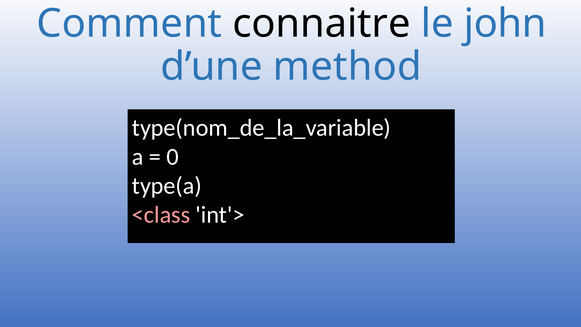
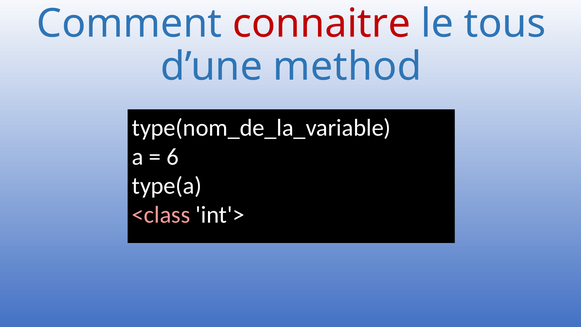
connaitre colour: black -> red (321, 24)
john: john -> tous (505, 24)
0: 0 -> 6 (173, 157)
